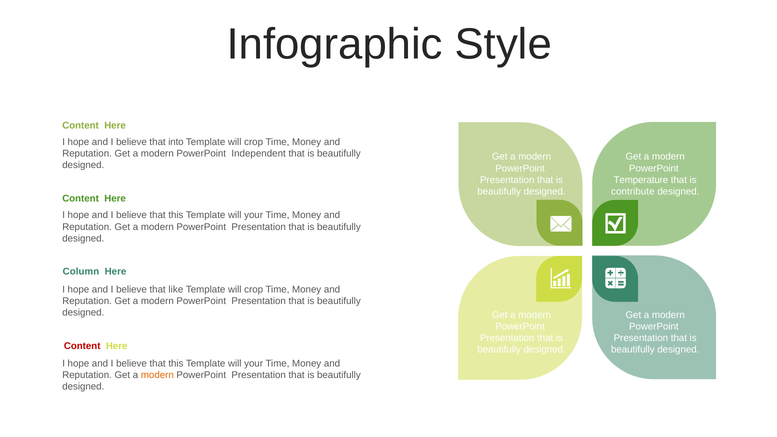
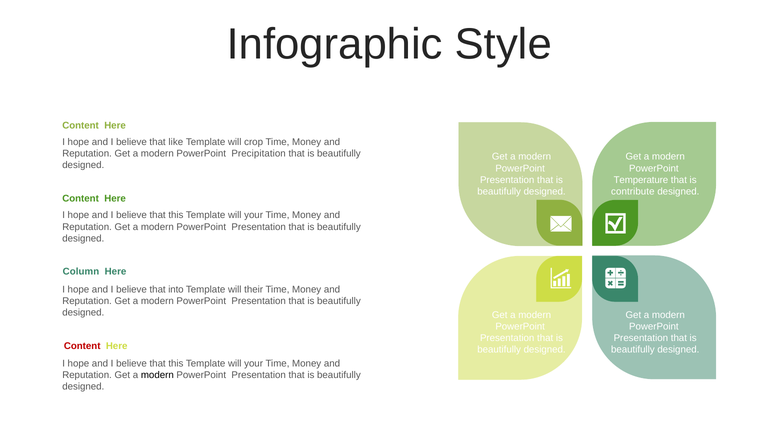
into: into -> like (176, 142)
Independent: Independent -> Precipitation (259, 154)
like: like -> into (176, 289)
crop: crop -> their (254, 289)
modern colour: orange -> black (157, 375)
